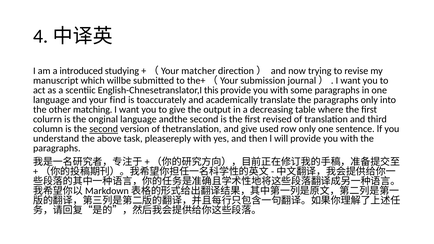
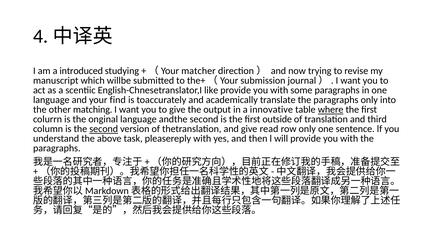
this: this -> like (211, 90)
decreasing: decreasing -> innovative (271, 110)
where underline: none -> present (331, 110)
revised: revised -> outside (277, 119)
used: used -> read (269, 129)
